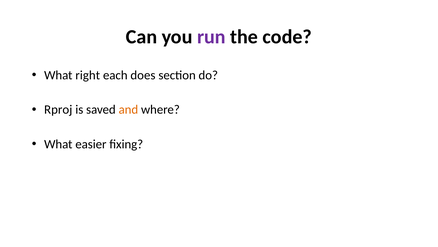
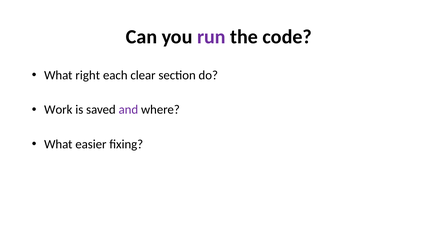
does: does -> clear (143, 75)
Rproj: Rproj -> Work (58, 109)
and colour: orange -> purple (128, 109)
